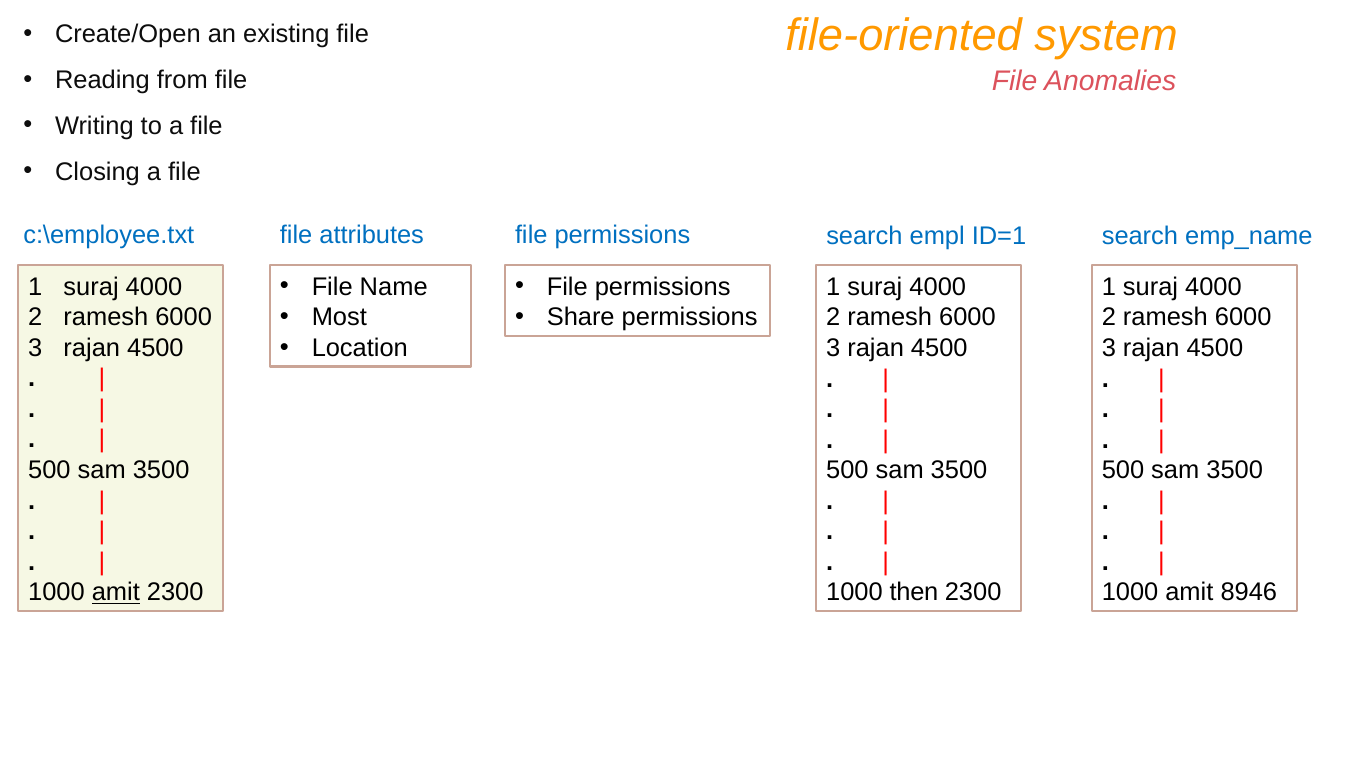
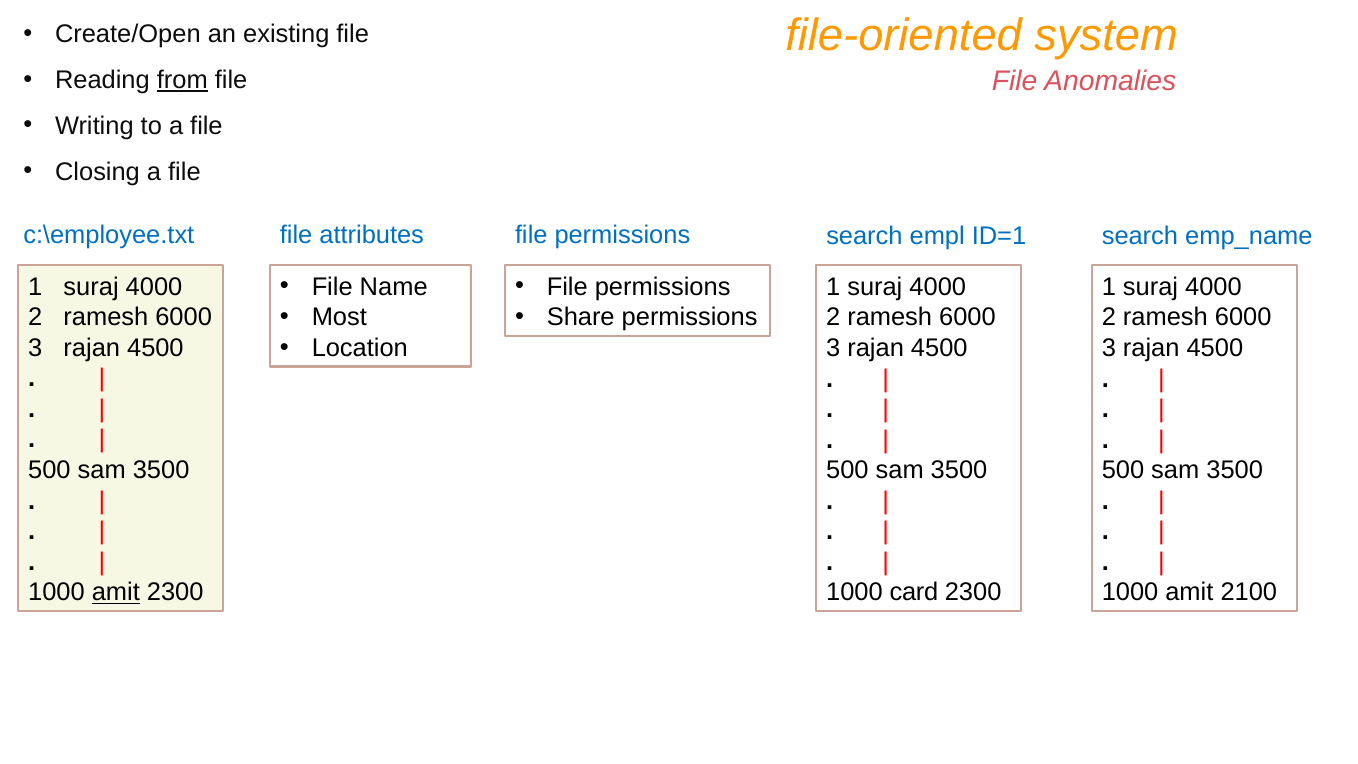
from underline: none -> present (182, 80)
then: then -> card (914, 592)
8946: 8946 -> 2100 (1249, 592)
